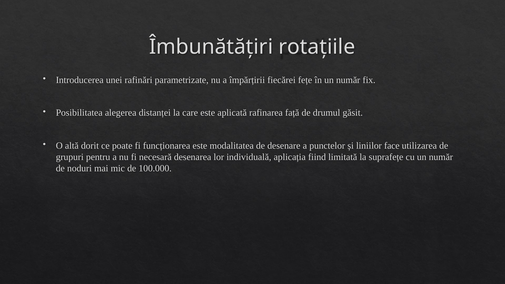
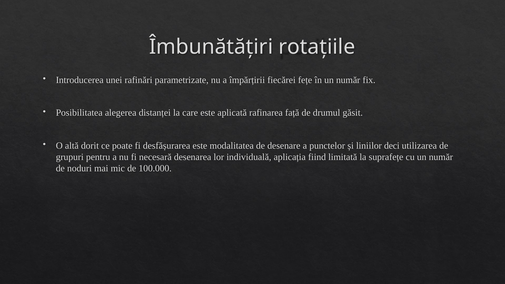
funcționarea: funcționarea -> desfășurarea (167, 146)
face: face -> deci (392, 146)
